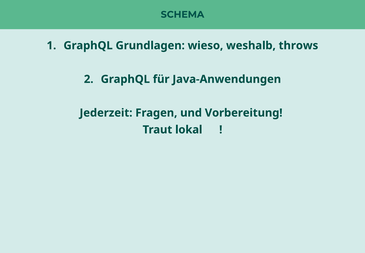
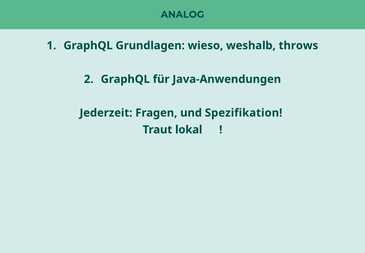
SCHEMA: SCHEMA -> ANALOG (182, 14)
Vorbereitung: Vorbereitung -> Spezifikation (244, 113)
